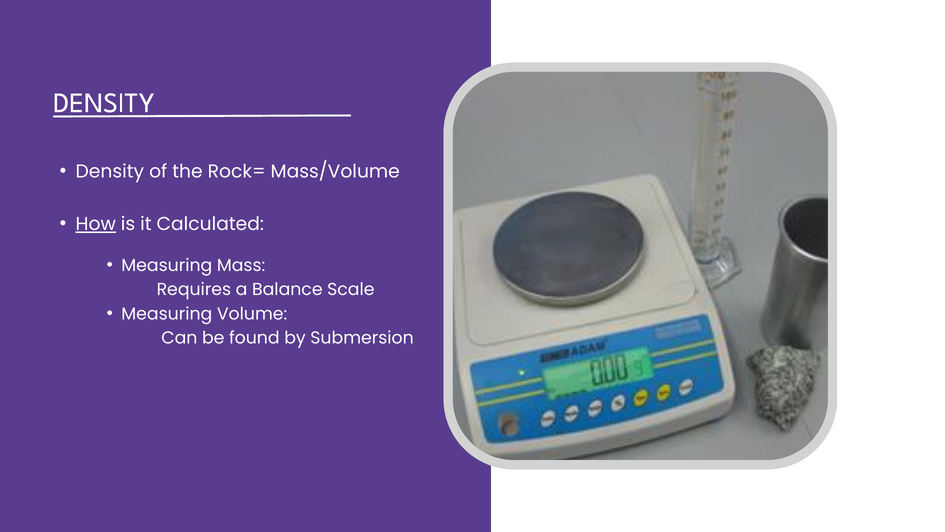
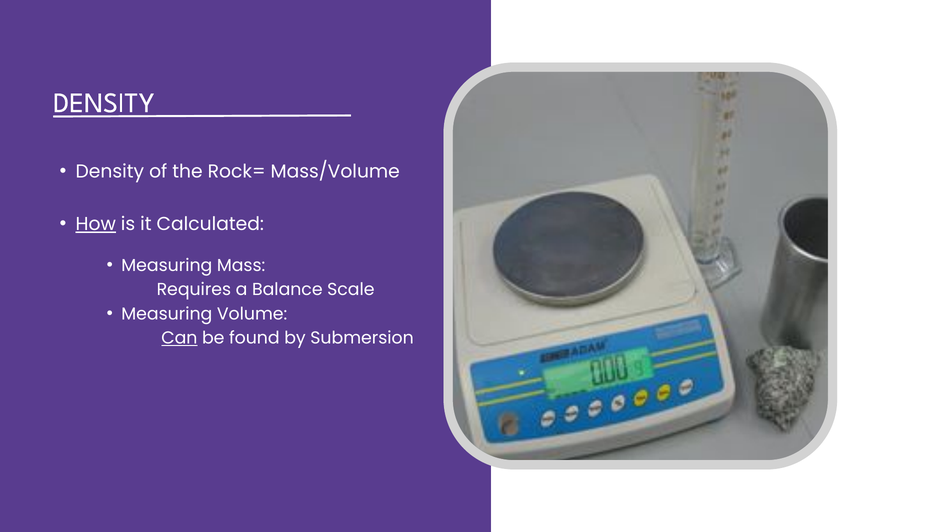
Can underline: none -> present (179, 338)
